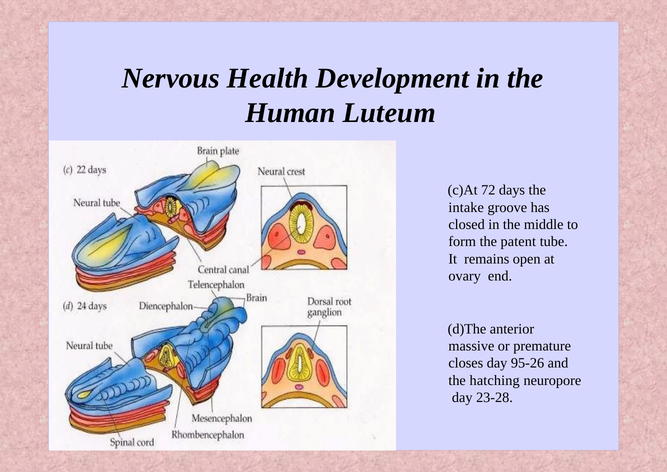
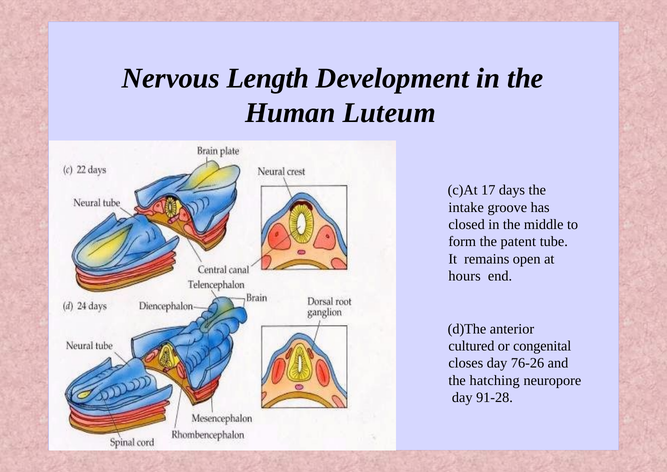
Health: Health -> Length (268, 78)
72: 72 -> 17 (488, 190)
ovary: ovary -> hours (465, 276)
massive: massive -> cultured (471, 346)
premature: premature -> congenital (542, 346)
95-26: 95-26 -> 76-26 (528, 363)
23-28: 23-28 -> 91-28 (494, 397)
